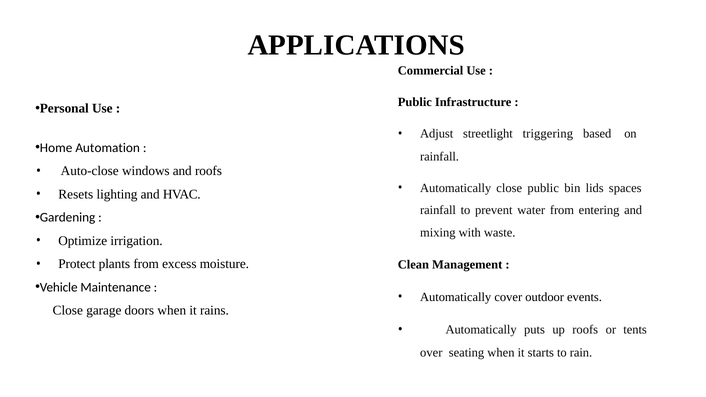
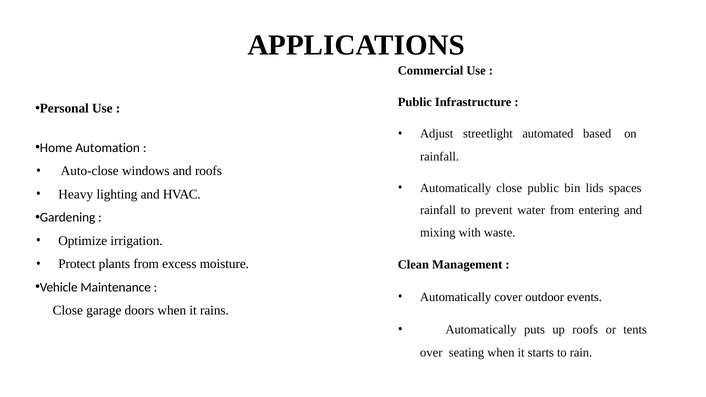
triggering: triggering -> automated (548, 134)
Resets: Resets -> Heavy (76, 194)
